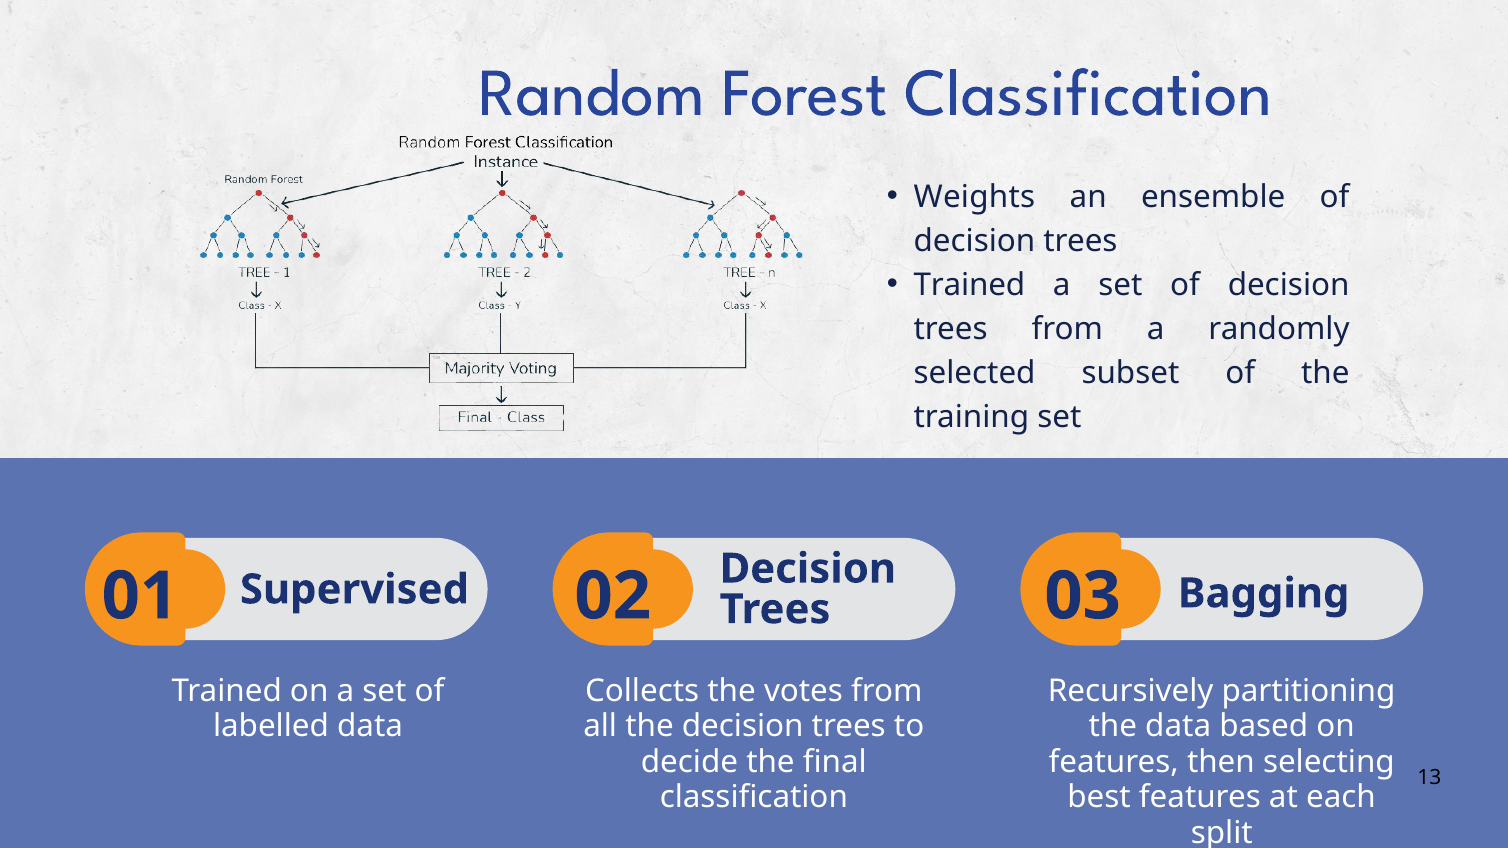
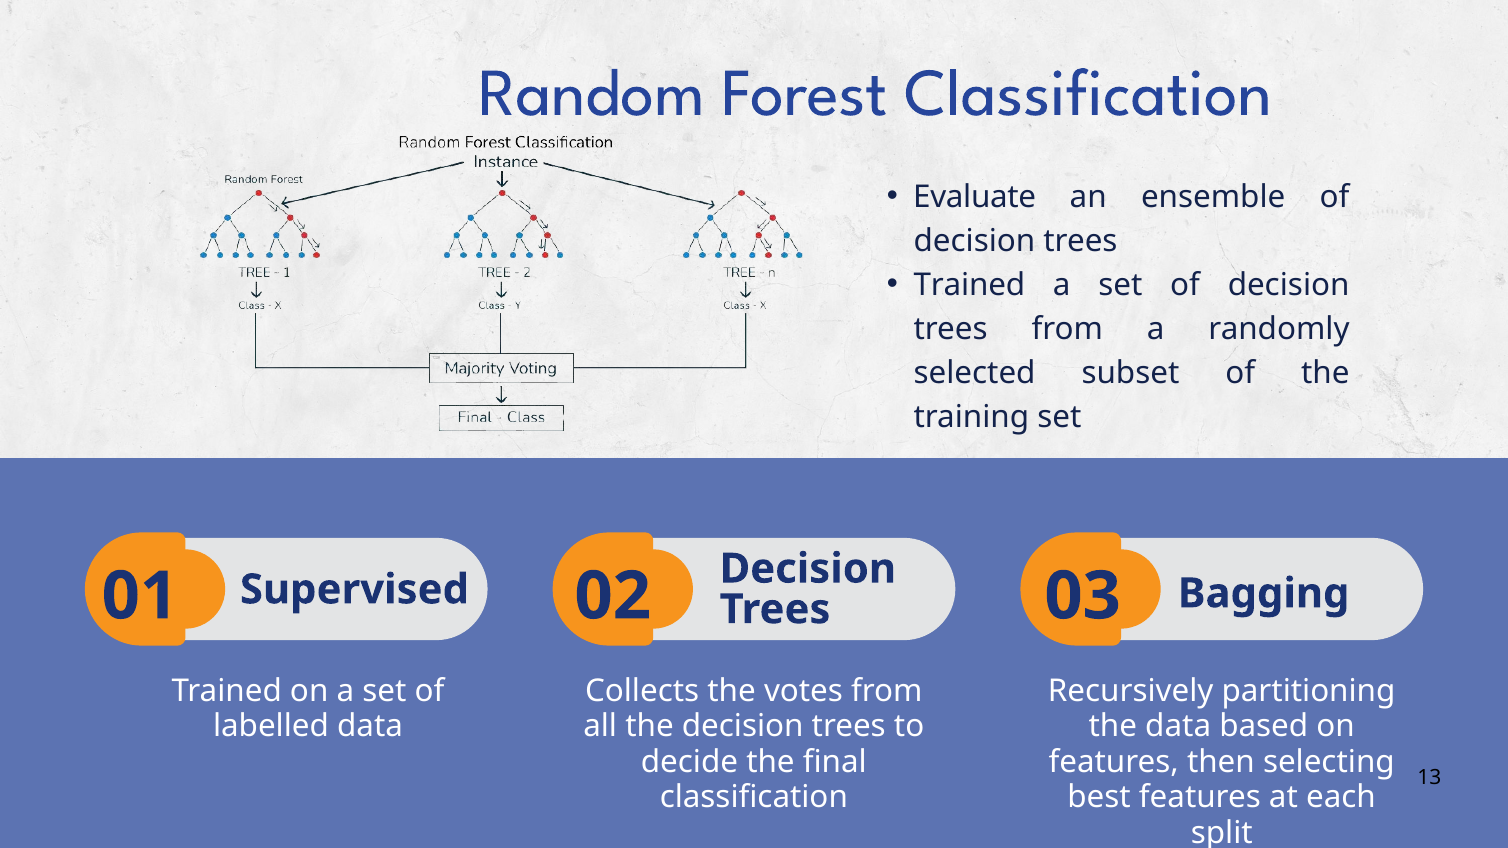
Weights: Weights -> Evaluate (975, 197)
